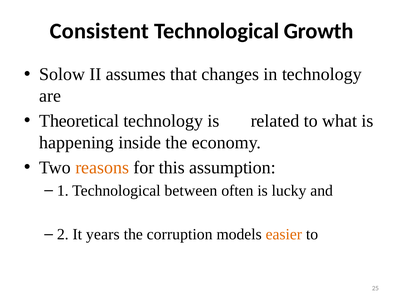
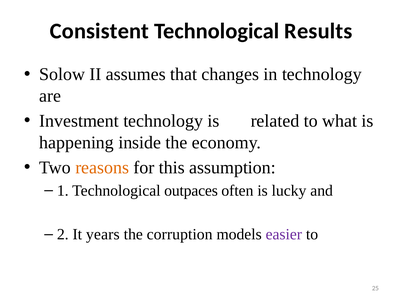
Growth: Growth -> Results (318, 31)
Theoretical: Theoretical -> Investment (79, 121)
between: between -> outpaces (191, 191)
easier colour: orange -> purple (284, 235)
